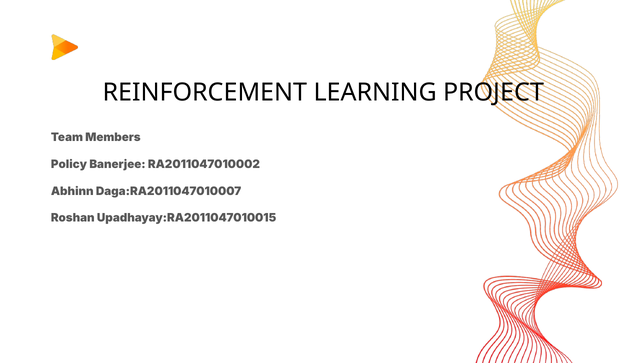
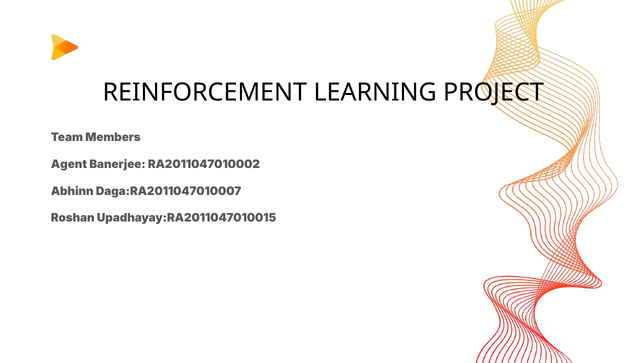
Policy: Policy -> Agent (69, 164)
